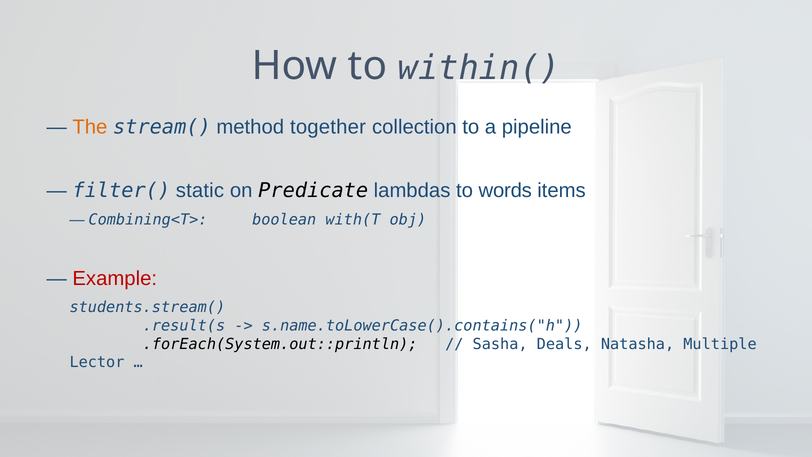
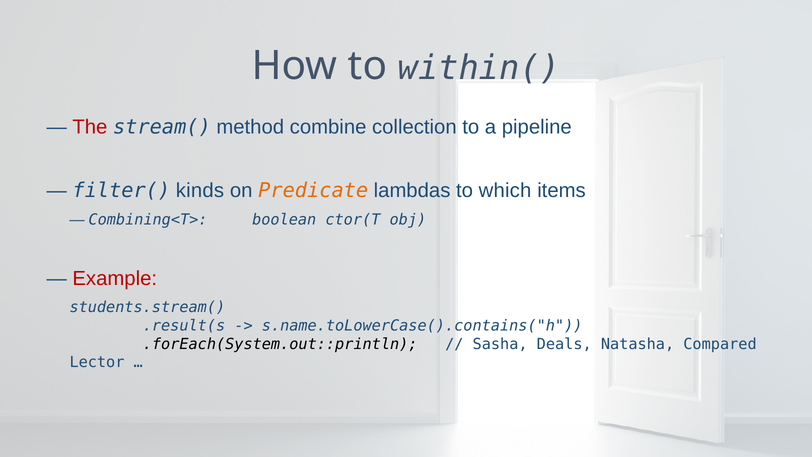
The colour: orange -> red (90, 127)
together: together -> combine (328, 127)
static: static -> kinds (200, 191)
Predicate colour: black -> orange (313, 191)
words: words -> which (505, 191)
with(T: with(T -> ctor(T (353, 219)
Multiple: Multiple -> Compared (720, 344)
